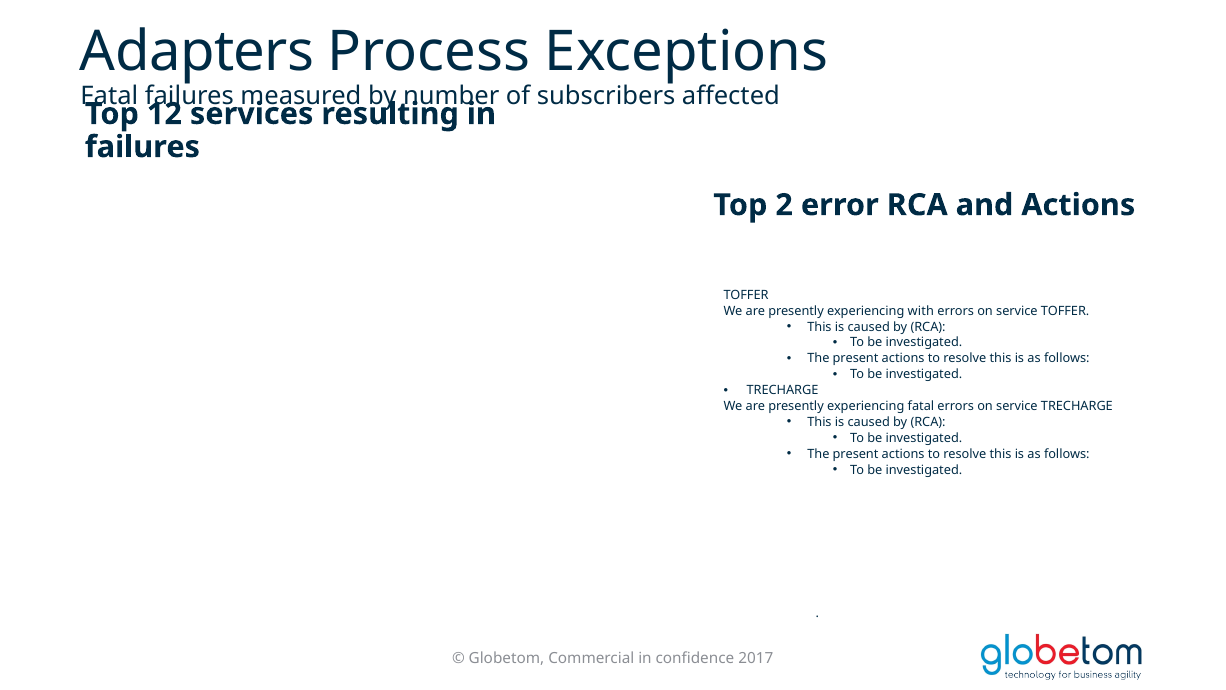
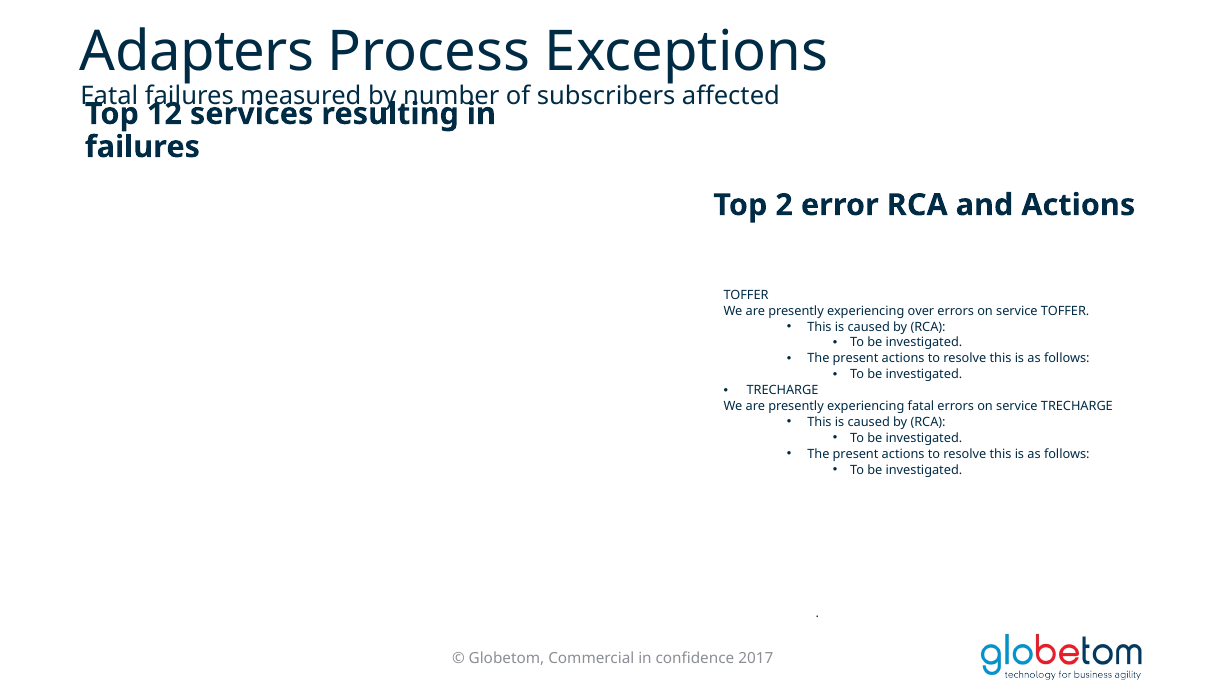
with: with -> over (921, 311)
